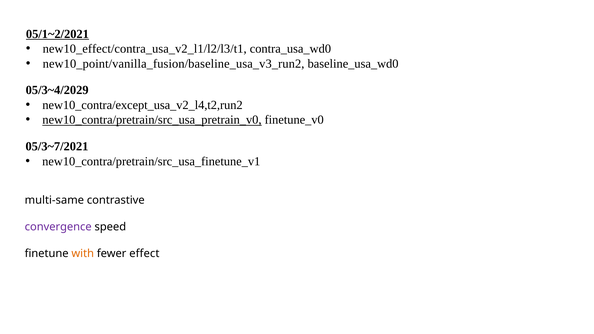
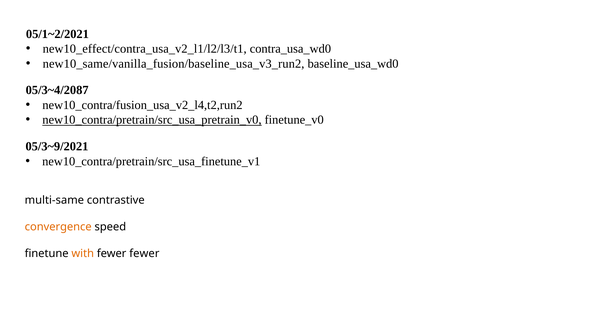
05/1~2/2021 underline: present -> none (57, 34)
new10_point/vanilla_fusion/baseline_usa_v3_run2: new10_point/vanilla_fusion/baseline_usa_v3_run2 -> new10_same/vanilla_fusion/baseline_usa_v3_run2 (174, 64)
05/3~4/2029: 05/3~4/2029 -> 05/3~4/2087 (57, 90)
new10_contra/except_usa_v2_l4,t2,run2: new10_contra/except_usa_v2_l4,t2,run2 -> new10_contra/fusion_usa_v2_l4,t2,run2 (143, 105)
05/3~7/2021: 05/3~7/2021 -> 05/3~9/2021 (57, 147)
convergence colour: purple -> orange (58, 227)
fewer effect: effect -> fewer (144, 254)
